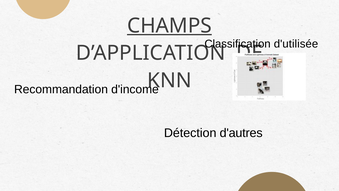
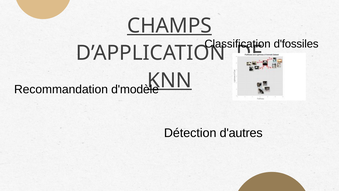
d'utilisée: d'utilisée -> d'fossiles (296, 44)
KNN underline: none -> present (169, 80)
d'income: d'income -> d'modèle (135, 89)
